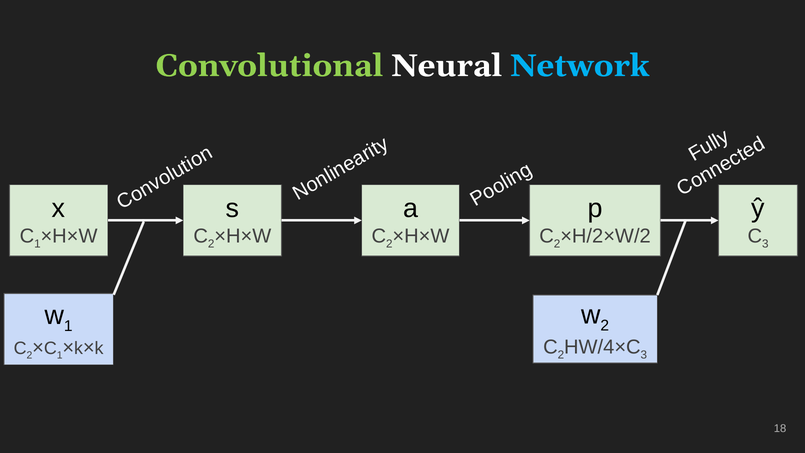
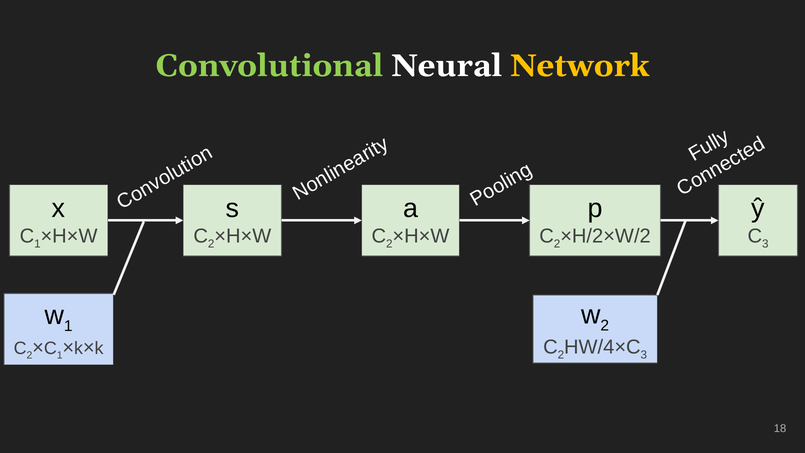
Network colour: light blue -> yellow (580, 66)
